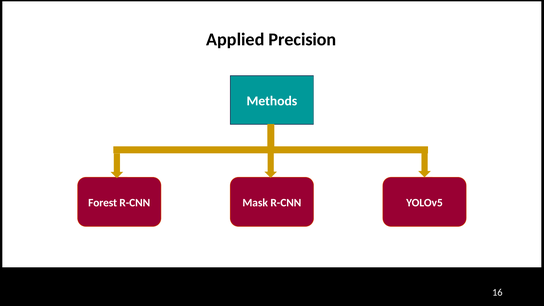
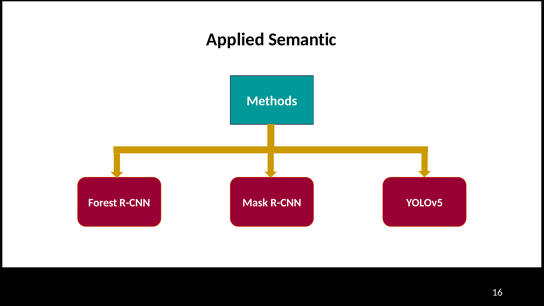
Precision: Precision -> Semantic (302, 40)
